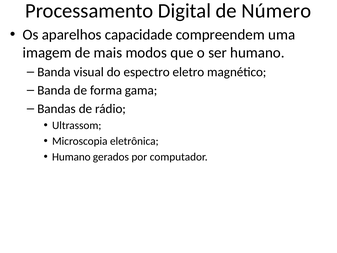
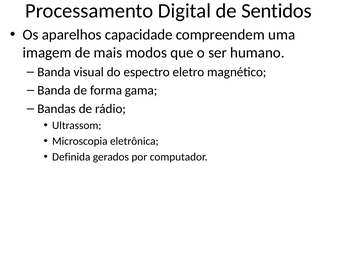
Número: Número -> Sentidos (277, 11)
Humano: Humano -> Definida (71, 157)
